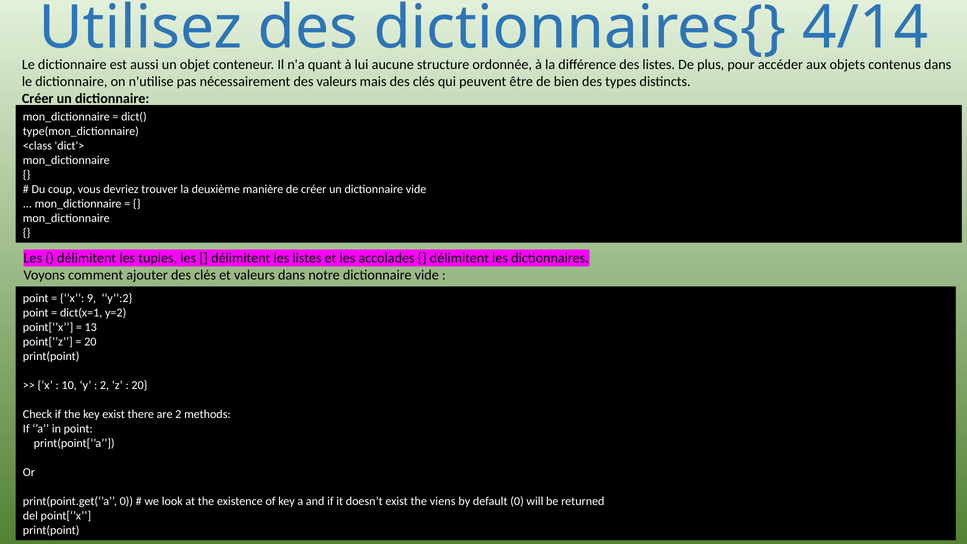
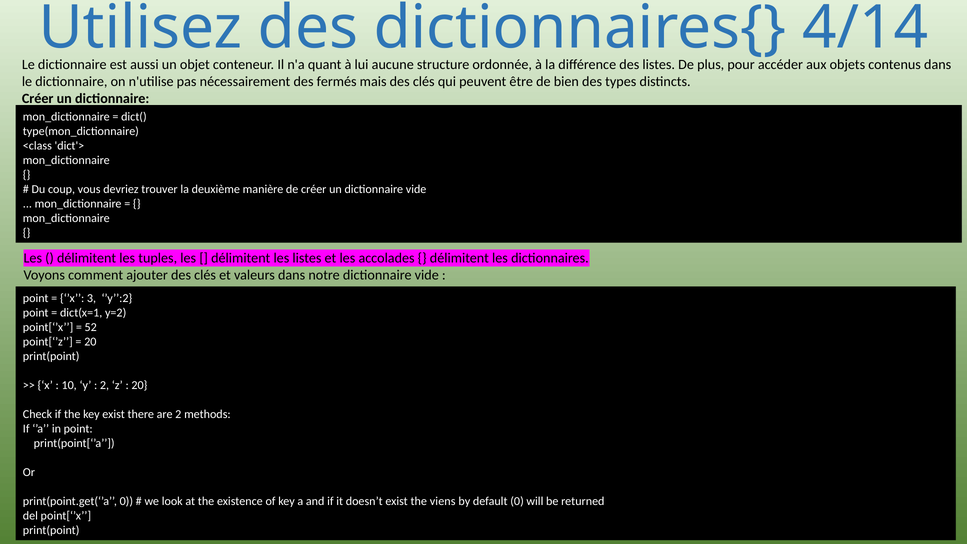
des valeurs: valeurs -> fermés (337, 82)
9: 9 -> 3 (92, 298)
13: 13 -> 52 (91, 327)
